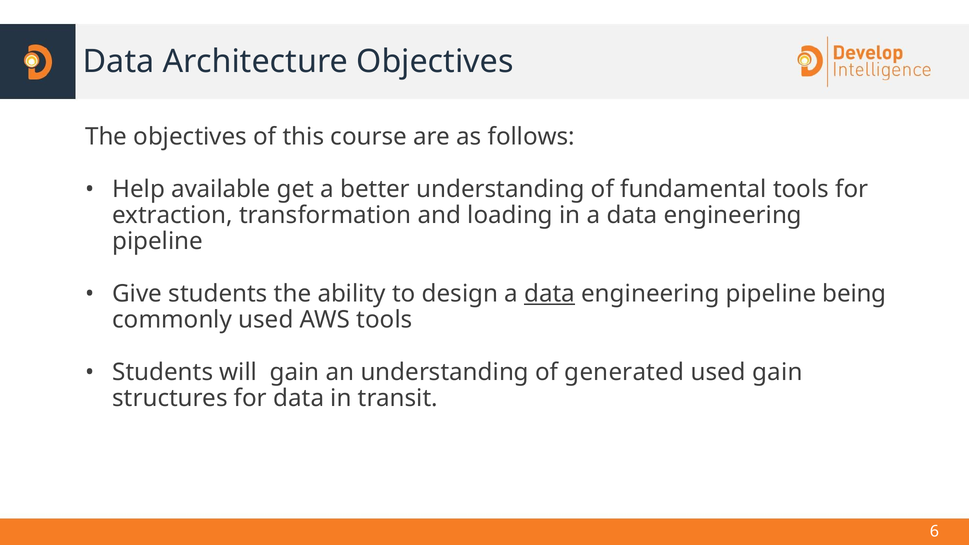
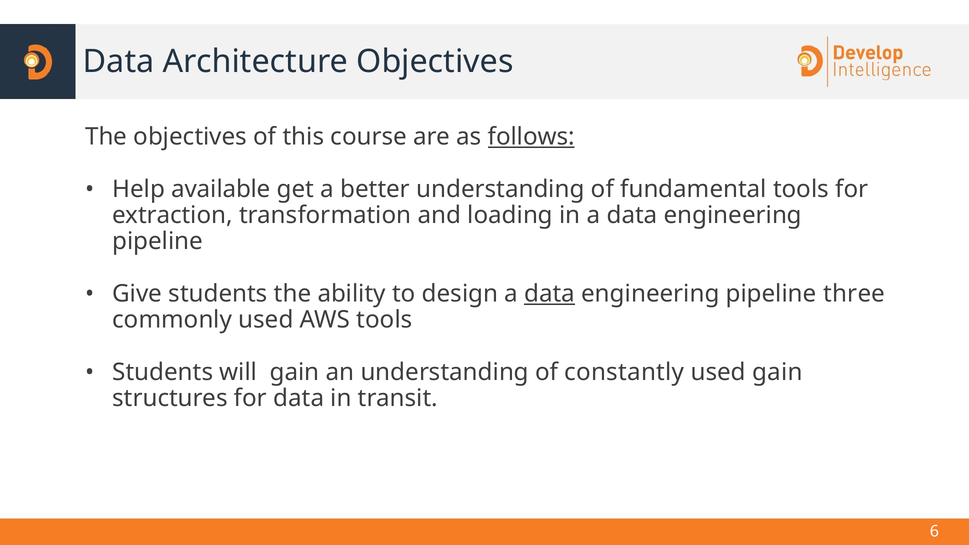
follows underline: none -> present (531, 137)
being: being -> three (854, 294)
generated: generated -> constantly (624, 372)
